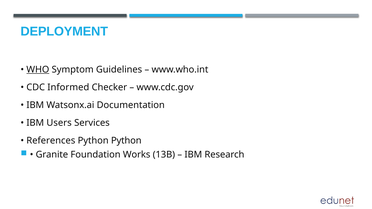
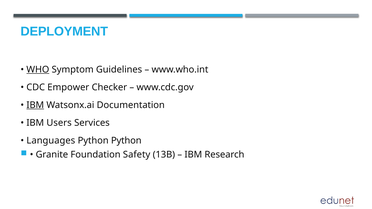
Informed: Informed -> Empower (68, 87)
IBM underline: none -> present (35, 105)
References: References -> Languages (51, 141)
Works: Works -> Safety (137, 155)
